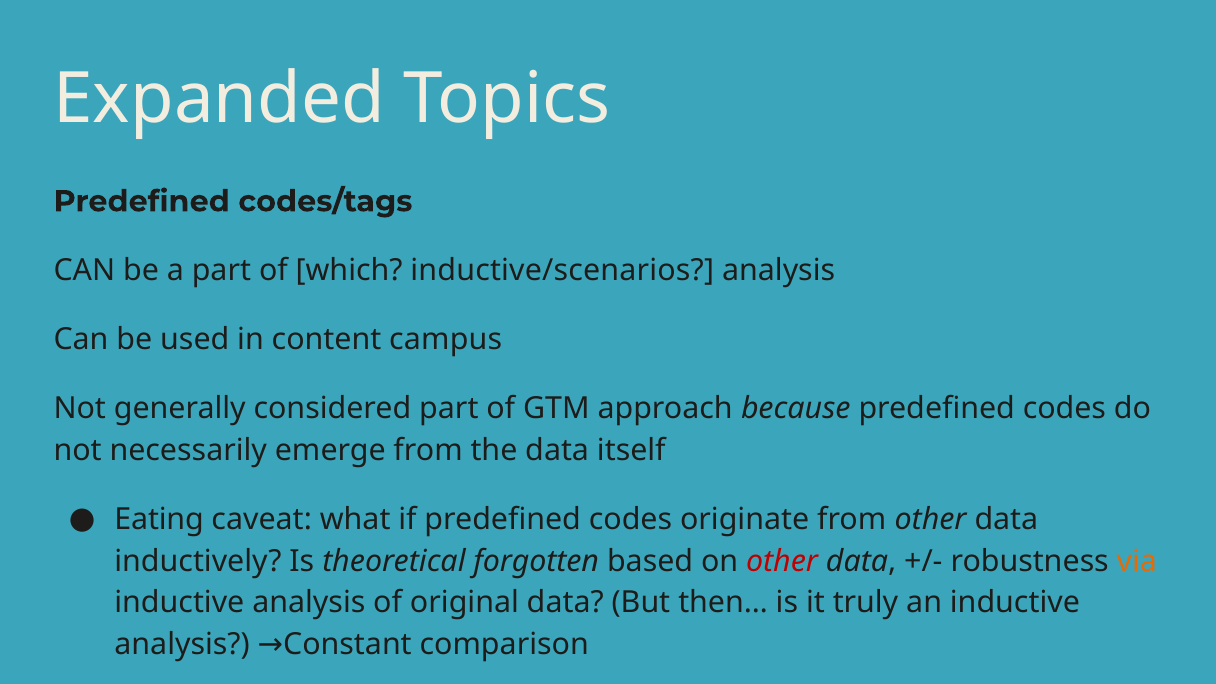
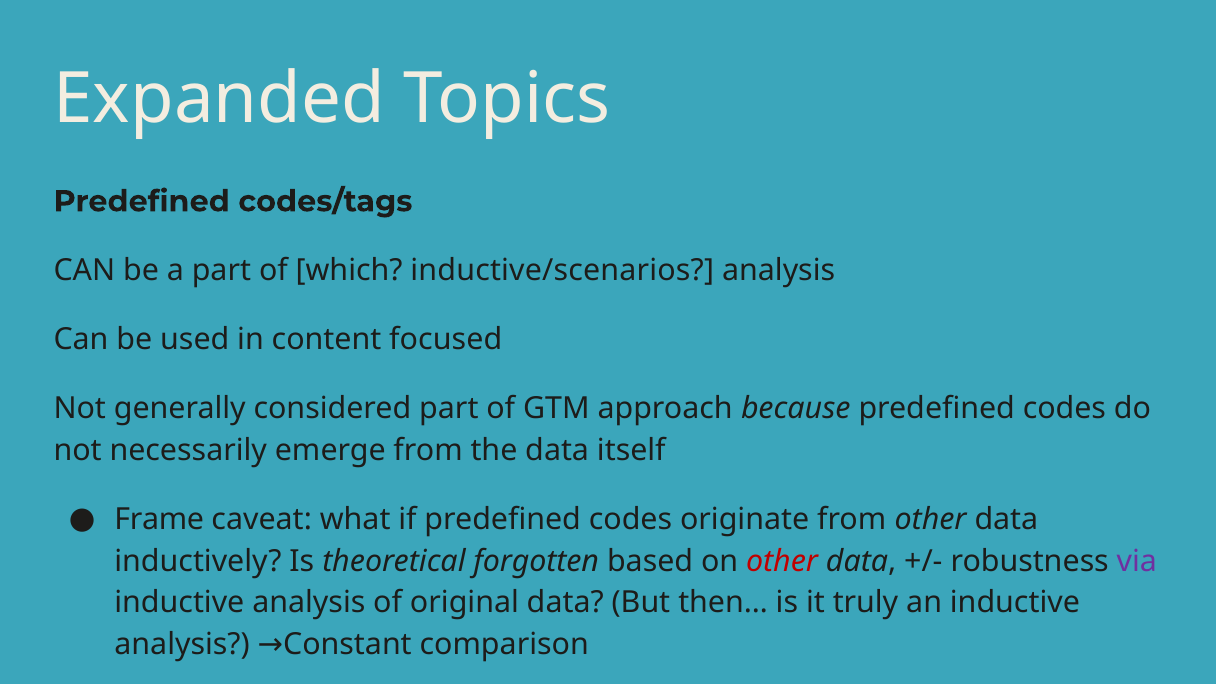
campus: campus -> focused (446, 339)
Eating: Eating -> Frame (159, 519)
via colour: orange -> purple (1137, 561)
